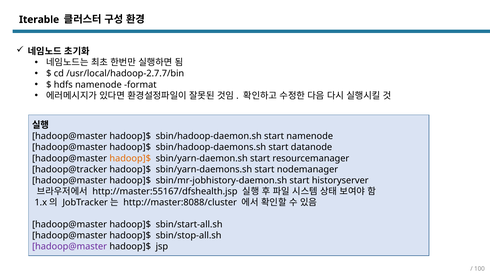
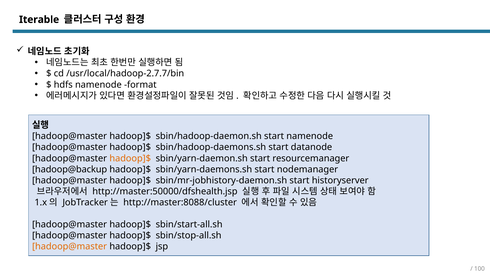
hadoop@tracker: hadoop@tracker -> hadoop@backup (70, 169)
http://master:55167/dfshealth.jsp: http://master:55167/dfshealth.jsp -> http://master:50000/dfshealth.jsp (165, 191)
hadoop@master colour: purple -> orange (70, 246)
